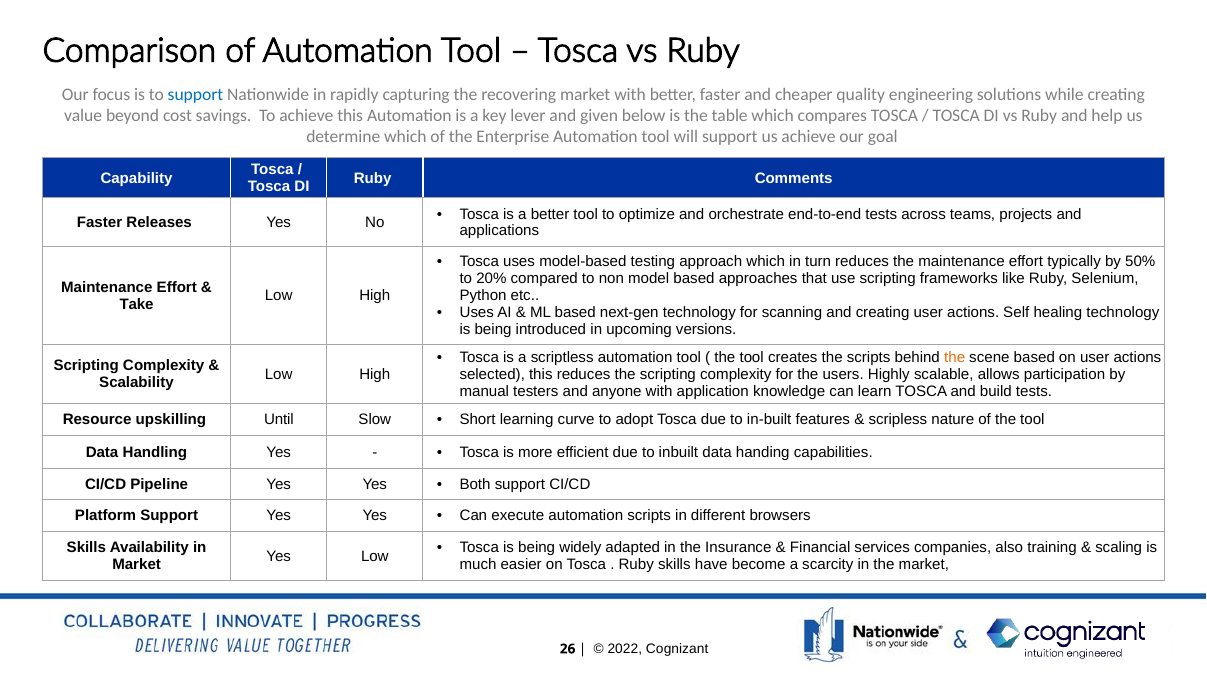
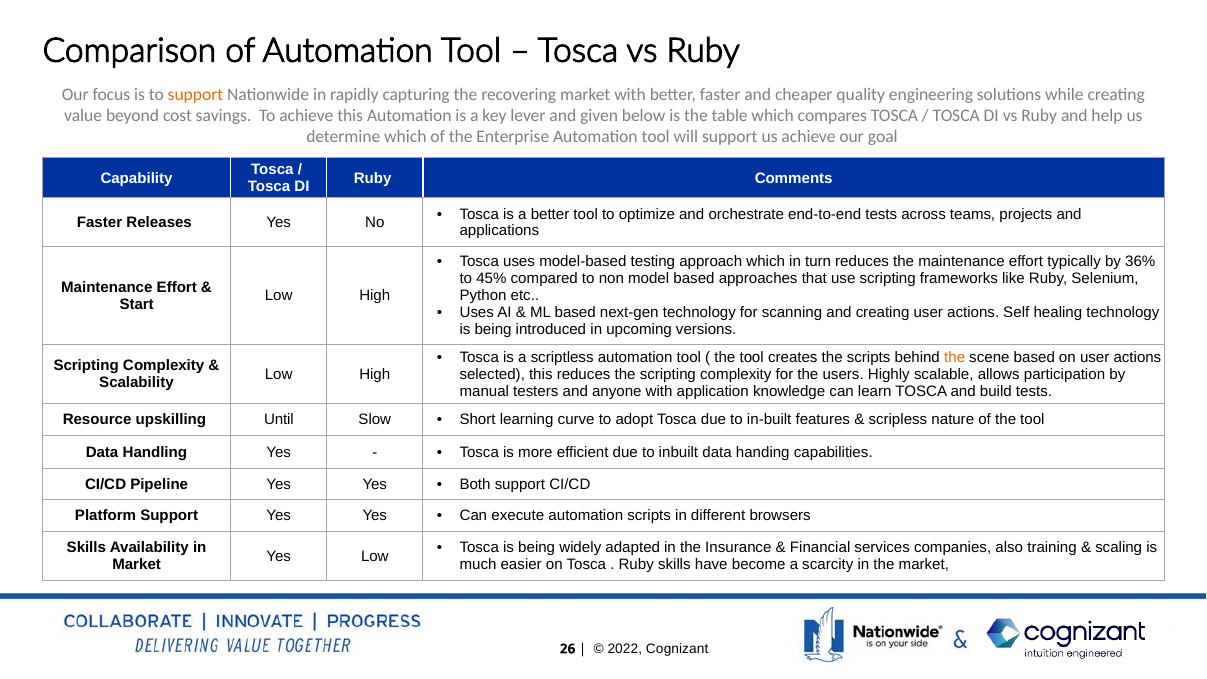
support colour: blue -> orange (195, 94)
50%: 50% -> 36% (1140, 262)
20%: 20% -> 45% (491, 279)
Take: Take -> Start (137, 304)
